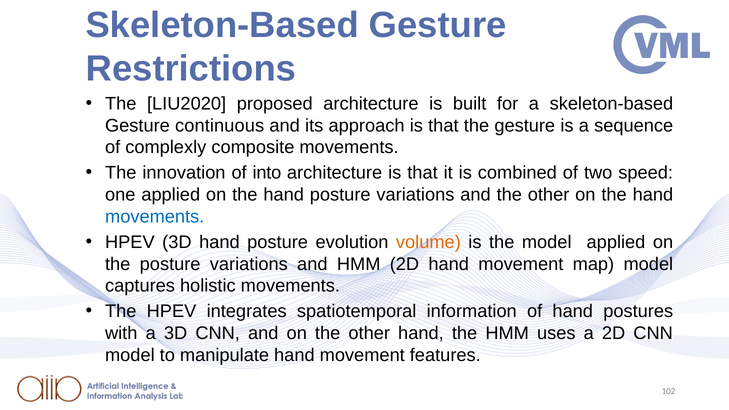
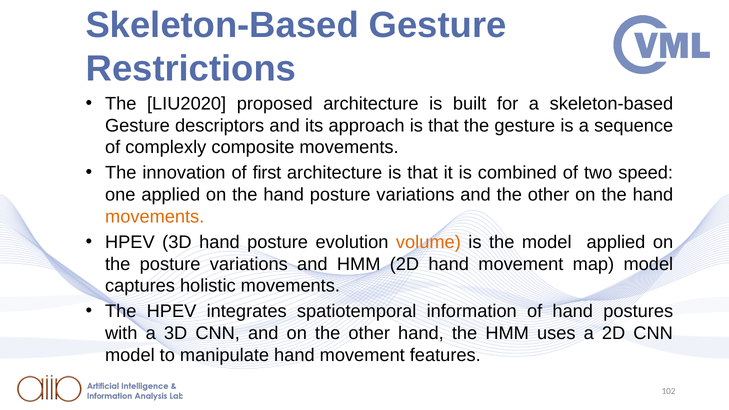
continuous: continuous -> descriptors (220, 126)
into: into -> first (267, 173)
movements colour: blue -> orange (155, 217)
